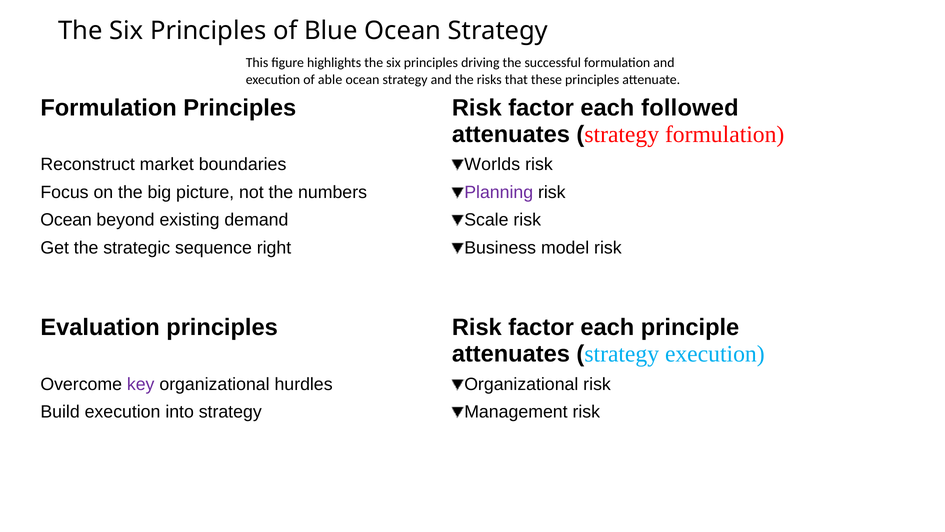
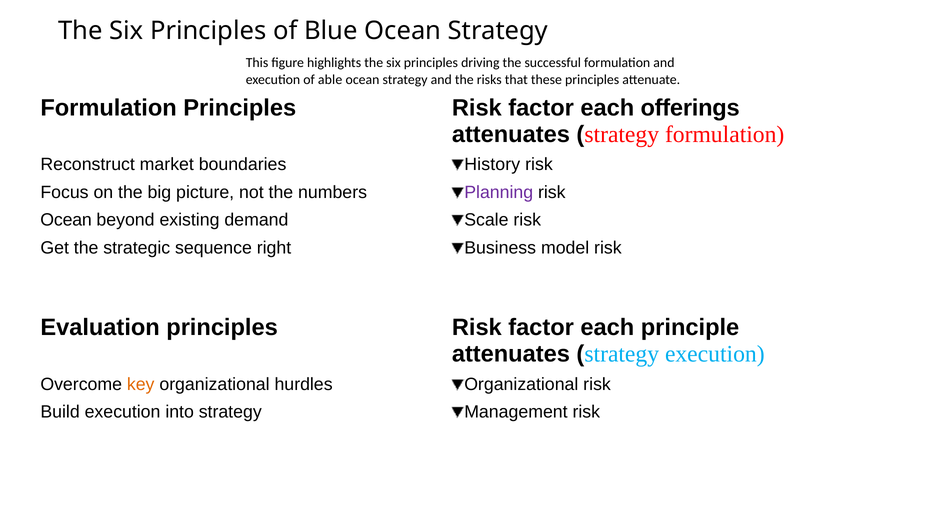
followed: followed -> offerings (690, 108)
Worlds: Worlds -> History (492, 164)
key colour: purple -> orange (141, 384)
